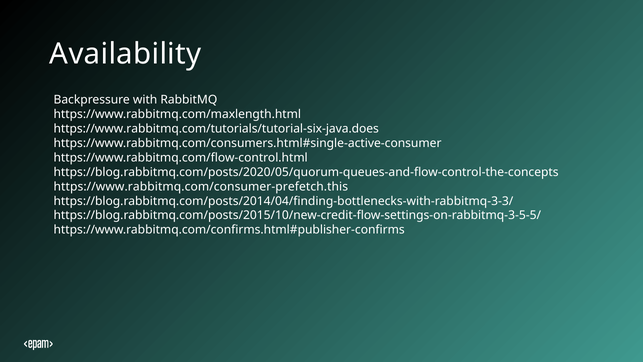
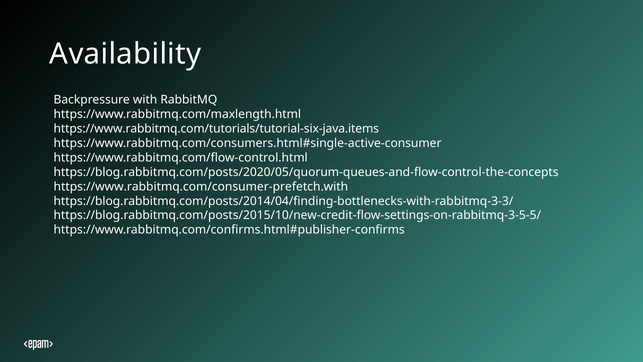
https://www.rabbitmq.com/tutorials/tutorial-six-java.does: https://www.rabbitmq.com/tutorials/tutorial-six-java.does -> https://www.rabbitmq.com/tutorials/tutorial-six-java.items (216, 129)
https://www.rabbitmq.com/consumer-prefetch.this: https://www.rabbitmq.com/consumer-prefetch.this -> https://www.rabbitmq.com/consumer-prefetch.with (201, 186)
